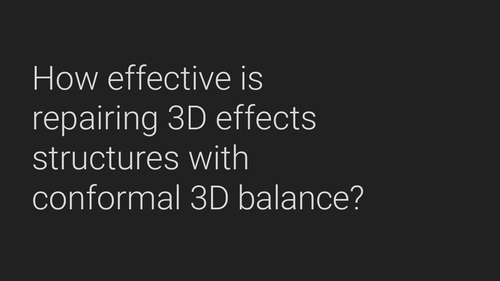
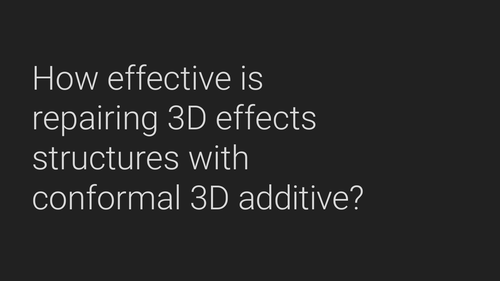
balance: balance -> additive (301, 199)
